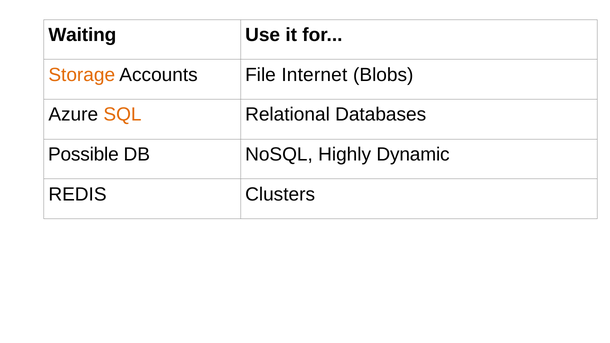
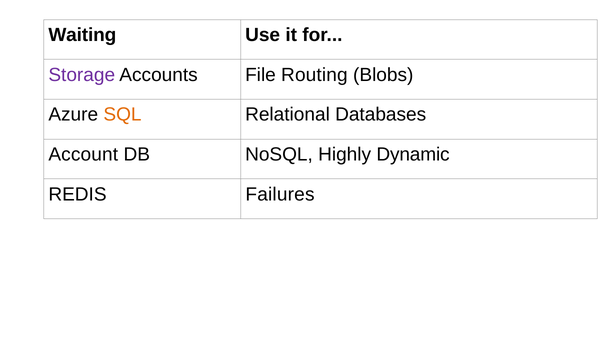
Storage colour: orange -> purple (82, 75)
Internet: Internet -> Routing (314, 75)
Possible: Possible -> Account (83, 155)
Clusters: Clusters -> Failures (280, 194)
